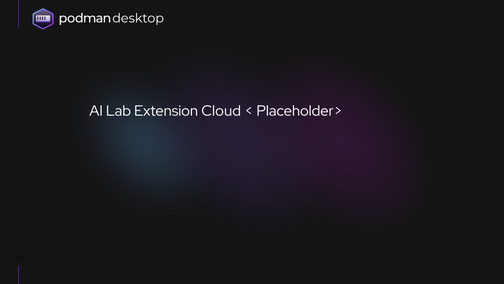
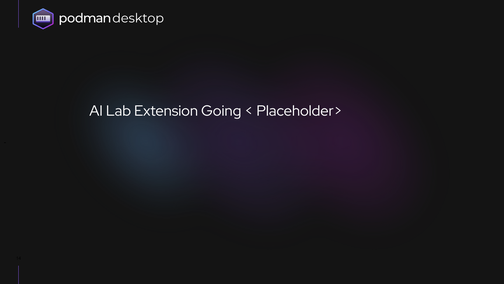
Cloud: Cloud -> Going (221, 111)
